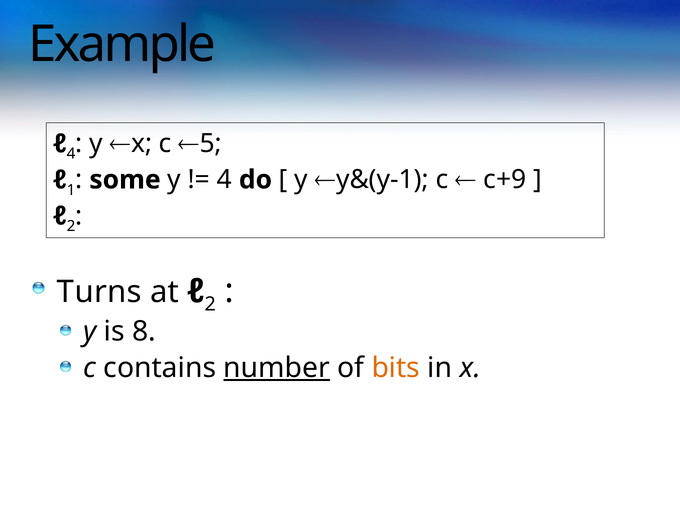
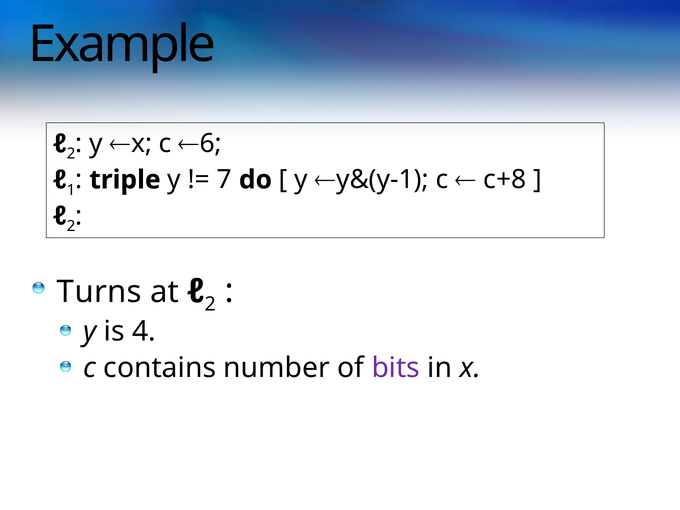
4: 4 -> 2 (71, 154)
5: 5 -> 6 (211, 144)
some: some -> triple (125, 180)
4: 4 -> 7 (224, 180)
c+9: c+9 -> c+8 (505, 180)
8: 8 -> 4 (144, 332)
number underline: present -> none (277, 368)
bits colour: orange -> purple (396, 368)
